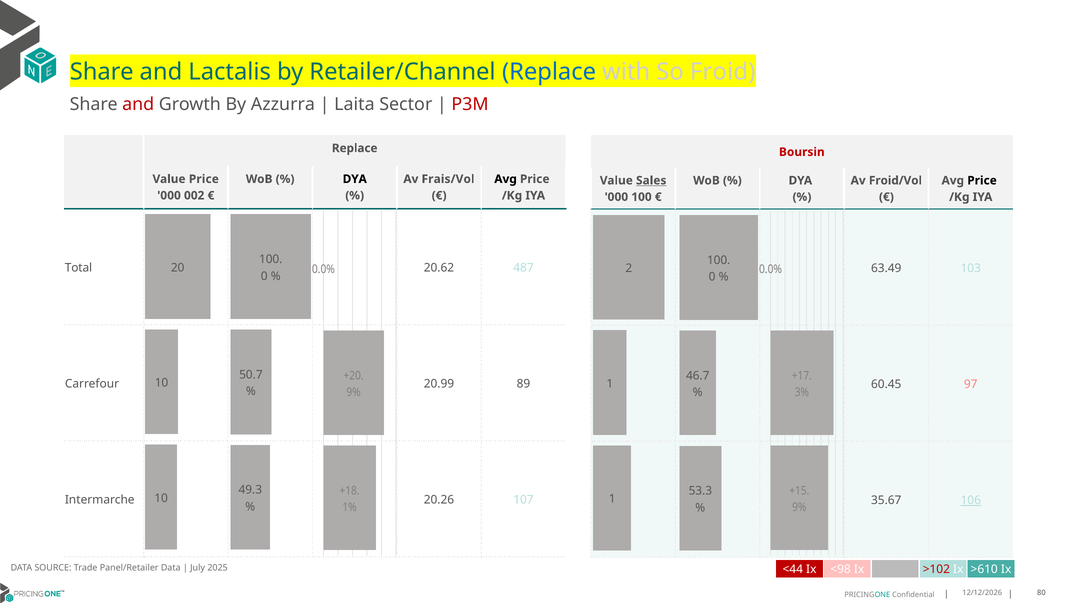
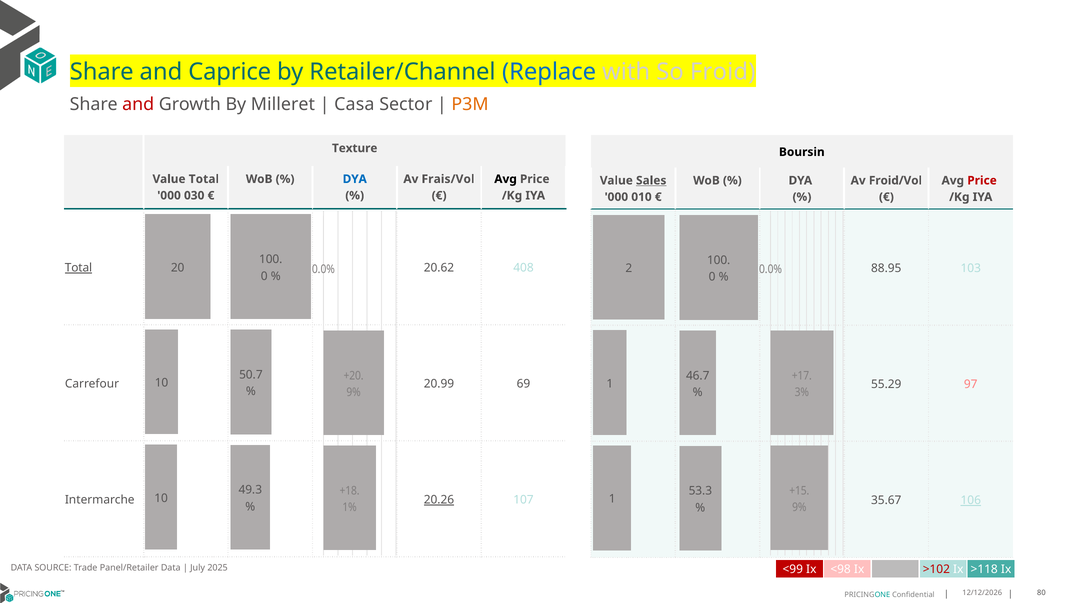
Lactalis: Lactalis -> Caprice (230, 72)
Azzurra: Azzurra -> Milleret (283, 105)
Laita: Laita -> Casa (354, 105)
P3M colour: red -> orange (470, 105)
Replace: Replace -> Texture (355, 148)
Boursin colour: red -> black (802, 152)
Value Price: Price -> Total (204, 179)
DYA colour: black -> blue (355, 179)
Price colour: black -> red (982, 181)
002: 002 -> 030 (194, 196)
000 100: 100 -> 010 (641, 197)
Total underline: none -> present (78, 268)
487: 487 -> 408 (523, 268)
63.49: 63.49 -> 88.95 (886, 268)
89: 89 -> 69 (523, 384)
60.45: 60.45 -> 55.29 (886, 384)
20.26 underline: none -> present (439, 500)
<44: <44 -> <99 (793, 569)
>610: >610 -> >118 (984, 569)
